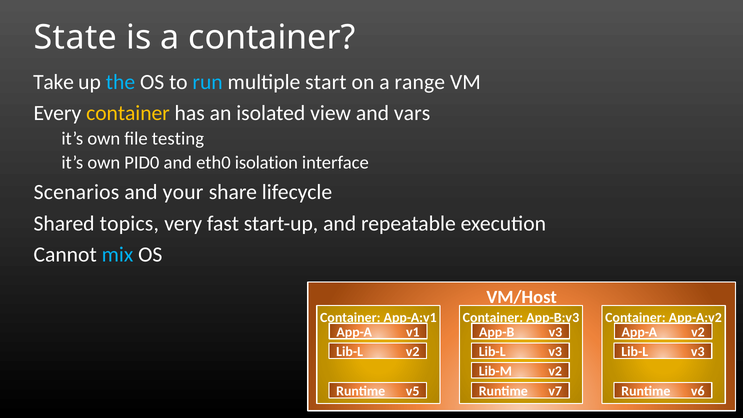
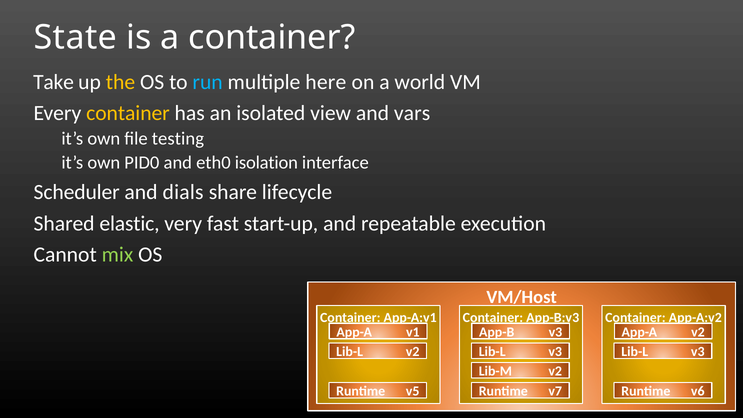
the colour: light blue -> yellow (120, 82)
start: start -> here (326, 82)
range: range -> world (420, 82)
Scenarios: Scenarios -> Scheduler (77, 192)
your: your -> dials (183, 192)
topics: topics -> elastic (130, 223)
mix colour: light blue -> light green (117, 254)
